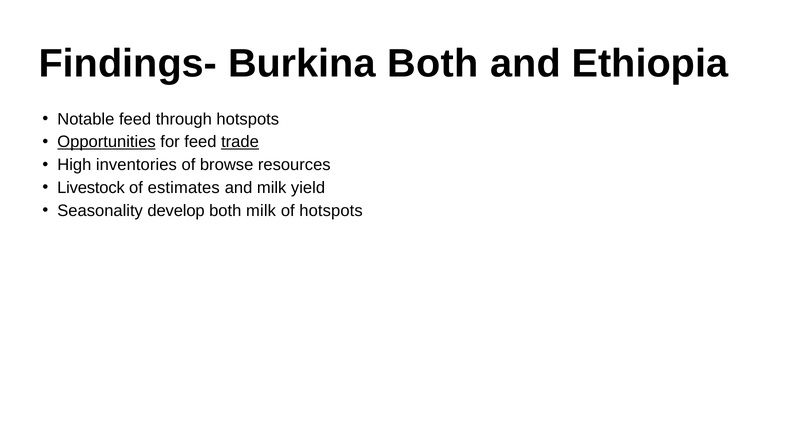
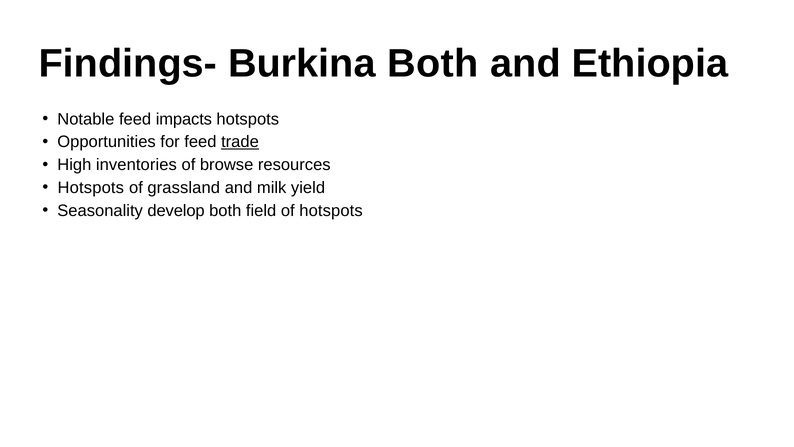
through: through -> impacts (184, 119)
Opportunities underline: present -> none (107, 142)
Livestock: Livestock -> Hotspots (91, 188)
estimates: estimates -> grassland (184, 188)
both milk: milk -> field (261, 210)
